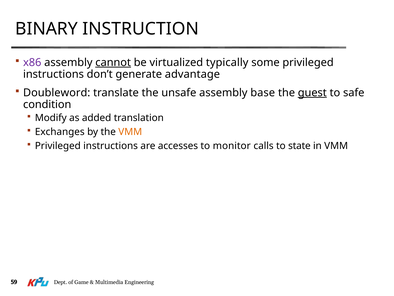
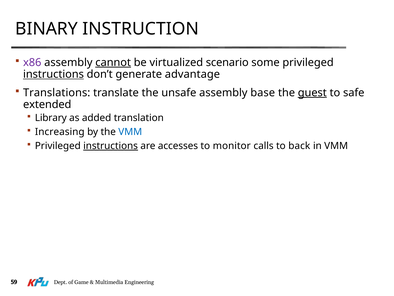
typically: typically -> scenario (227, 62)
instructions underline: none -> present (53, 74)
Doubleword: Doubleword -> Translations (57, 93)
condition: condition -> extended (47, 104)
Modify: Modify -> Library (51, 118)
Exchanges: Exchanges -> Increasing (60, 132)
VMM colour: orange -> blue (130, 132)
instructions underline: none -> present (111, 146)
state: state -> back (299, 146)
